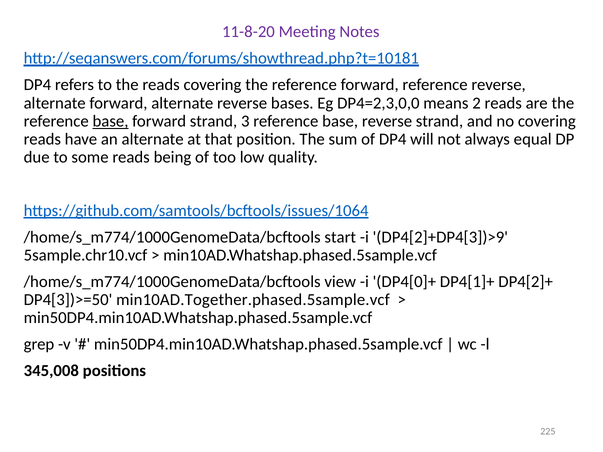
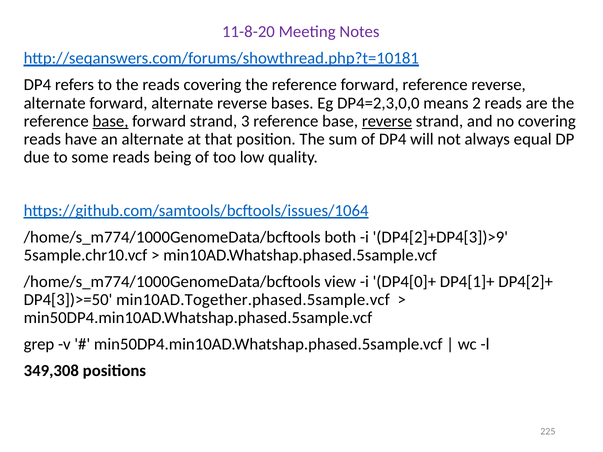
reverse underline: none -> present (387, 121)
start: start -> both (340, 237)
345,008: 345,008 -> 349,308 (51, 371)
